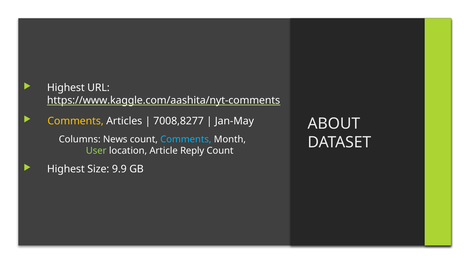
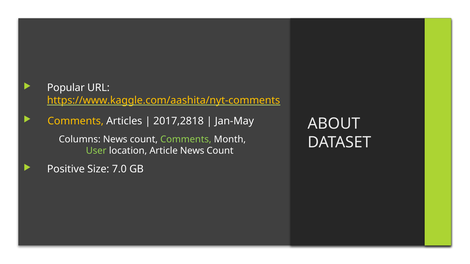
Highest: Highest -> Popular (66, 88)
https://www.kaggle.com/aashita/nyt-comments colour: white -> yellow (164, 100)
7008,8277: 7008,8277 -> 2017,2818 (179, 121)
Comments colour: light blue -> light green (186, 140)
Article Reply: Reply -> News (192, 151)
Highest: Highest -> Positive (66, 169)
9.9: 9.9 -> 7.0 (119, 169)
